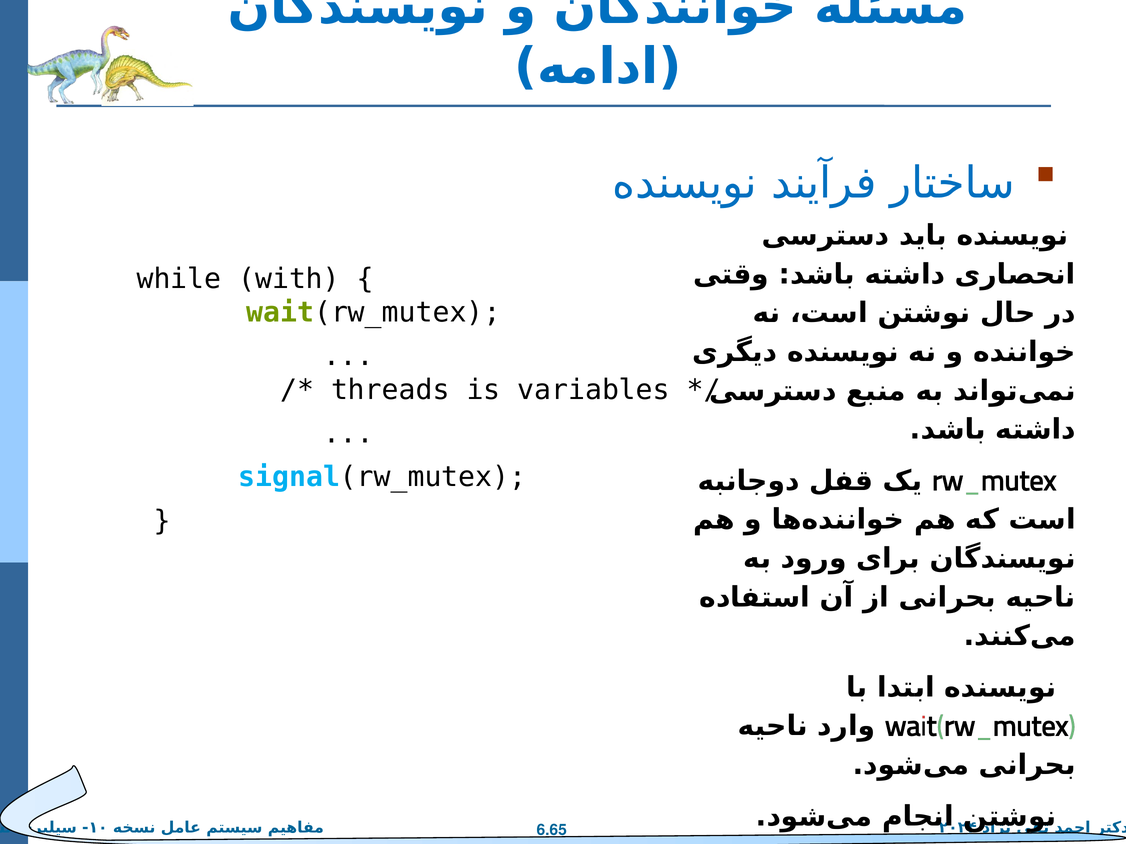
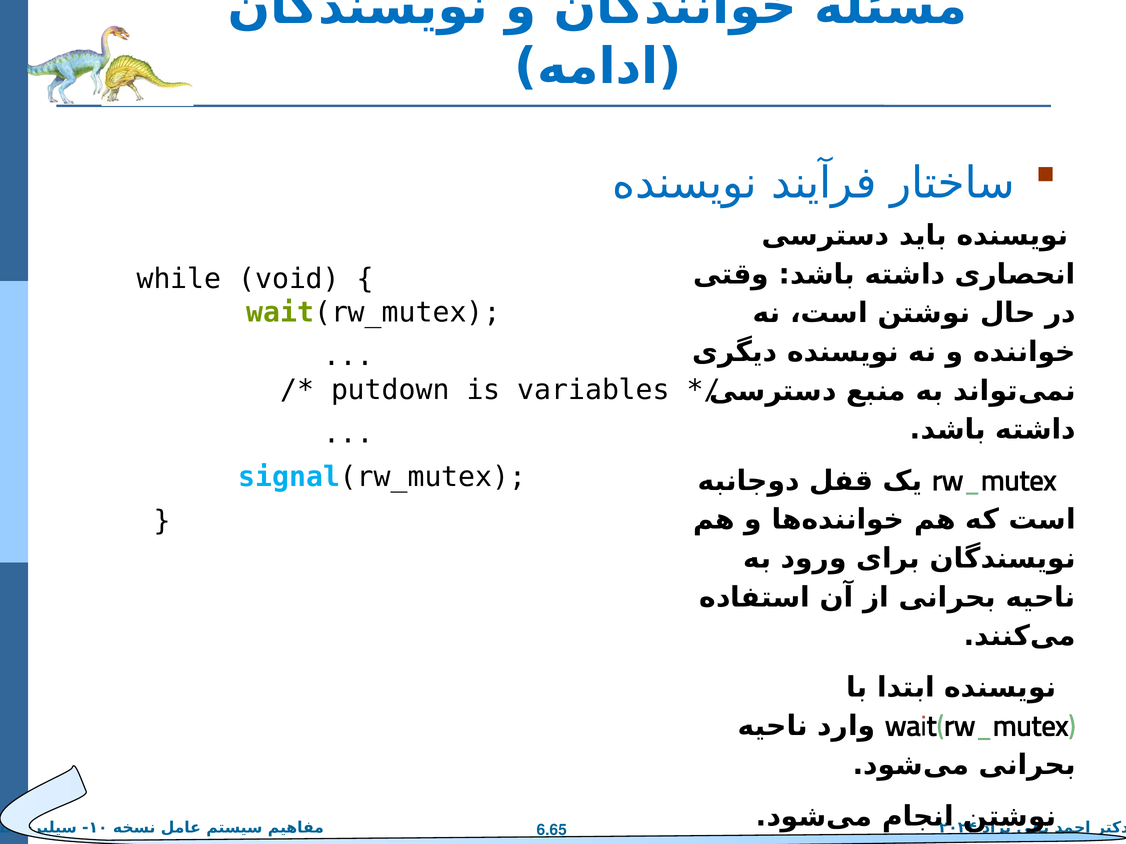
with: with -> void (289, 279)
threads: threads -> putdown (390, 390)
